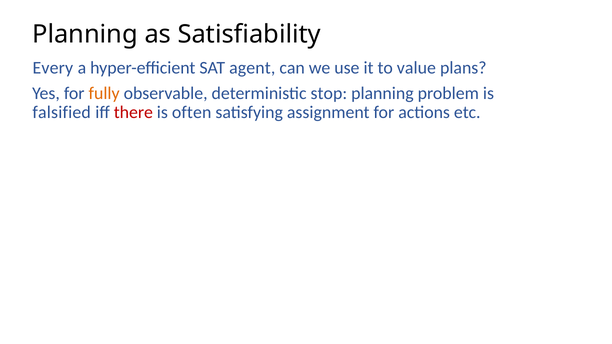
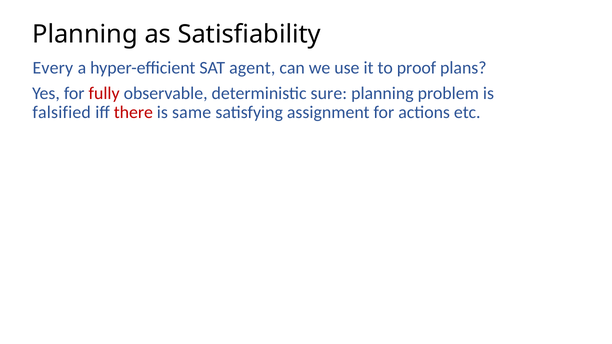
value: value -> proof (416, 68)
fully colour: orange -> red (104, 93)
stop: stop -> sure (329, 93)
often: often -> same (192, 113)
